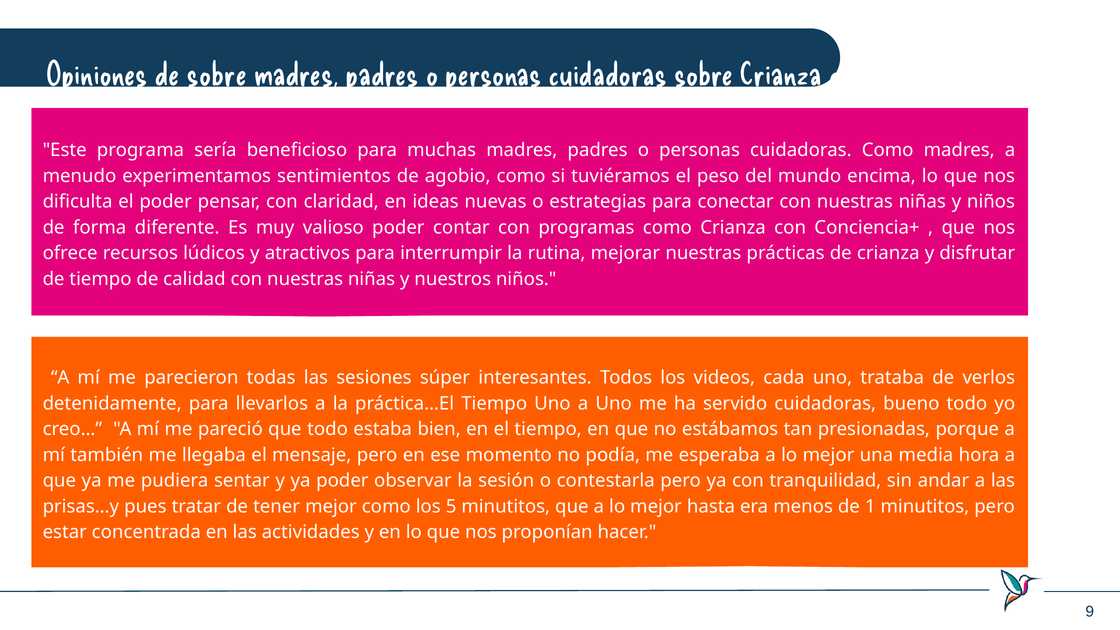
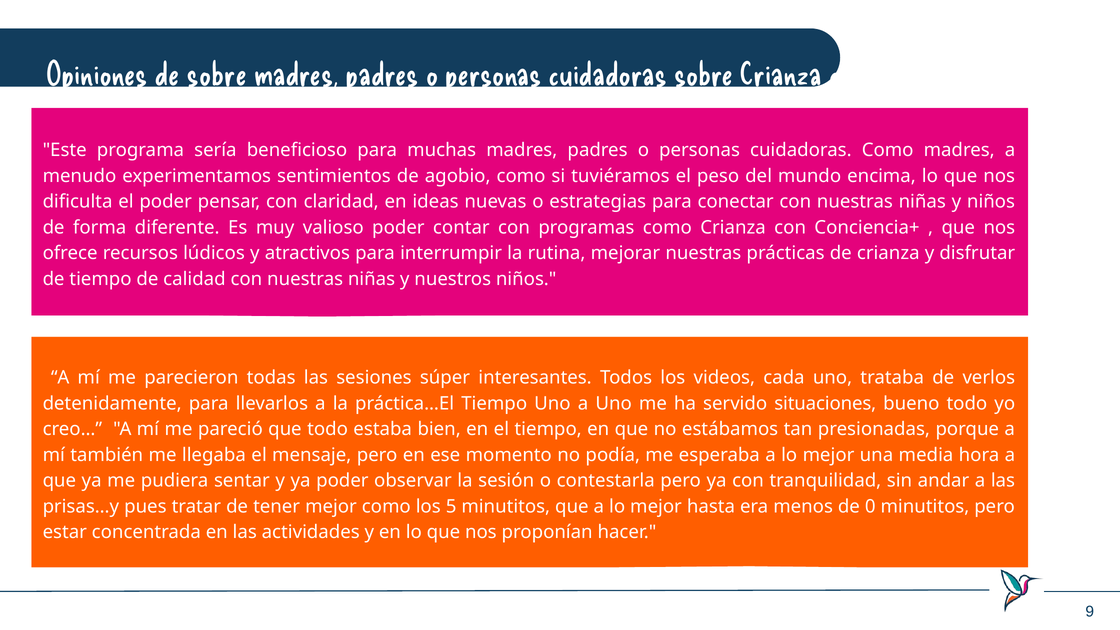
servido cuidadoras: cuidadoras -> situaciones (825, 404)
1: 1 -> 0 (870, 507)
